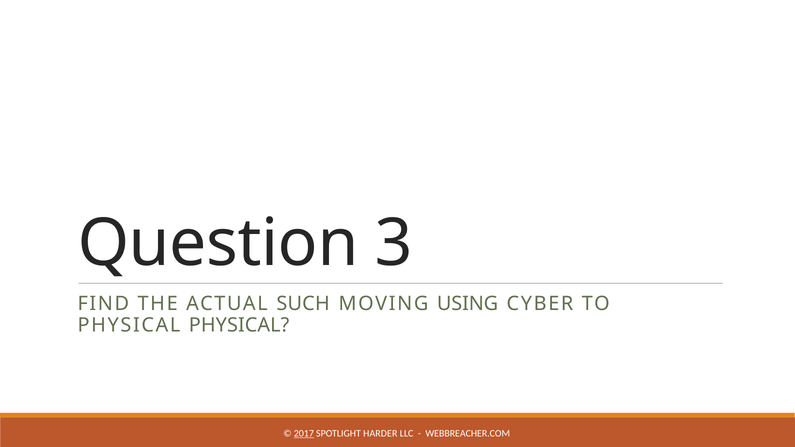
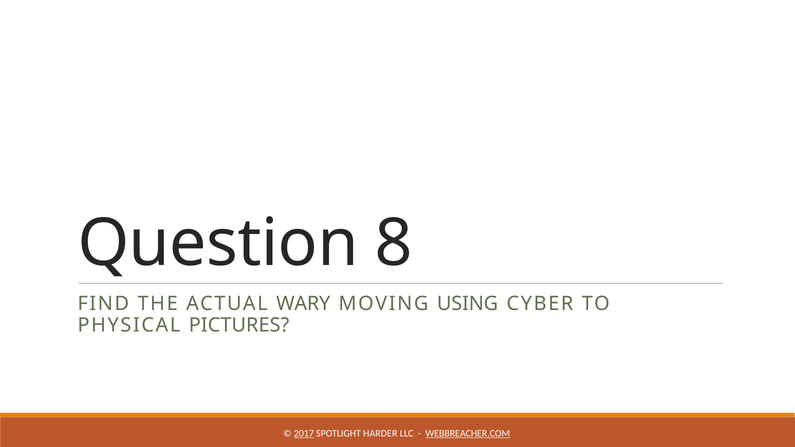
3: 3 -> 8 (394, 244)
SUCH: SUCH -> WARY (303, 304)
PHYSICAL PHYSICAL: PHYSICAL -> PICTURES (239, 325)
WEBBREACHER.COM underline: none -> present (468, 434)
